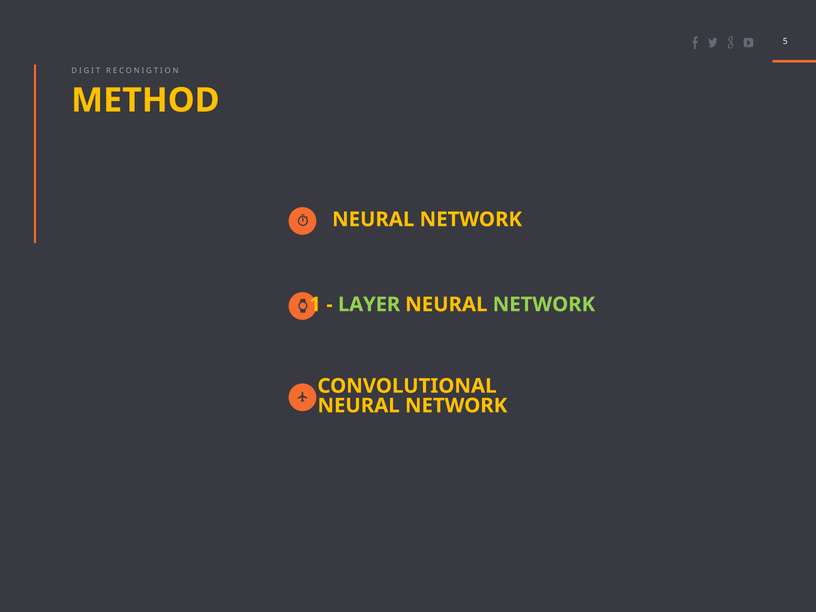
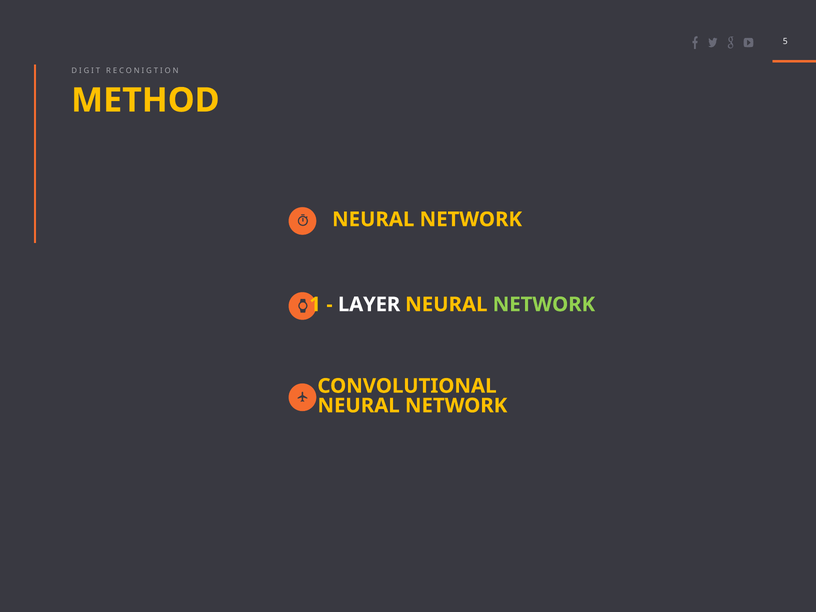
LAYER colour: light green -> white (369, 304)
